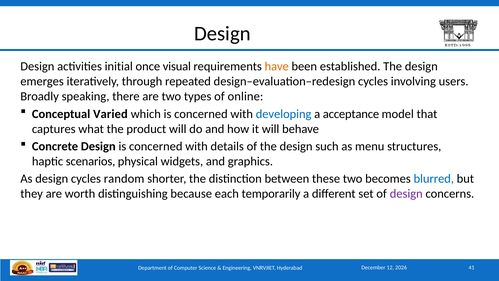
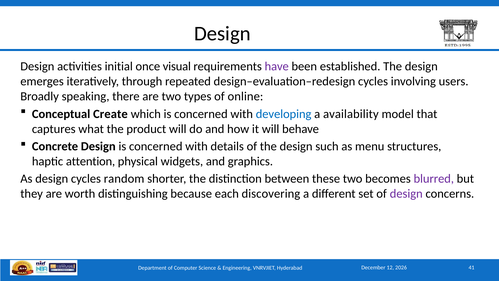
have colour: orange -> purple (277, 66)
Varied: Varied -> Create (110, 114)
acceptance: acceptance -> availability (351, 114)
scenarios: scenarios -> attention (91, 161)
blurred colour: blue -> purple (434, 179)
temporarily: temporarily -> discovering (271, 194)
